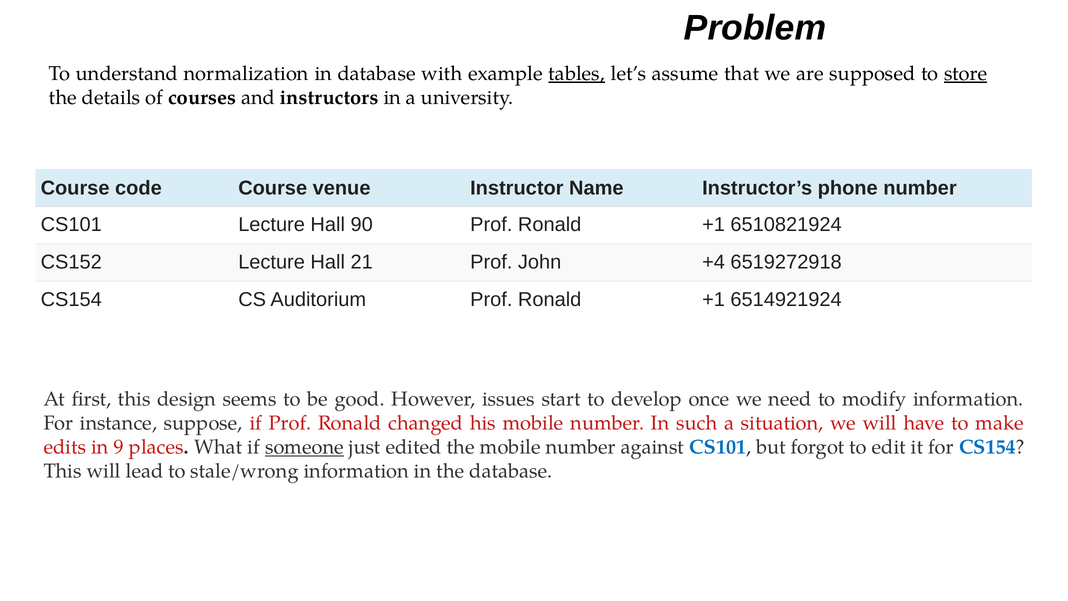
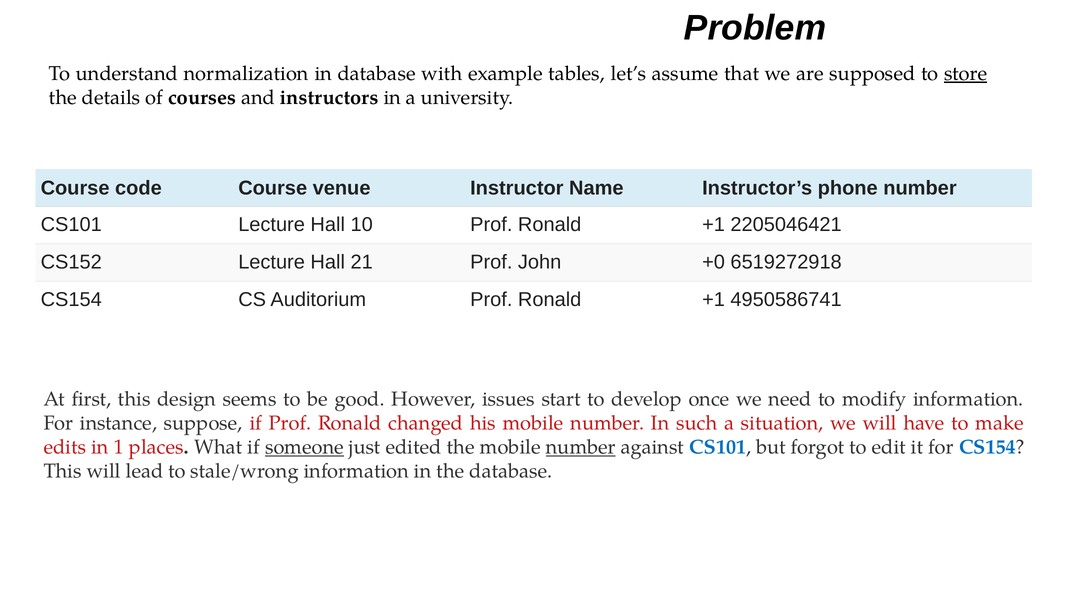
tables underline: present -> none (577, 74)
90: 90 -> 10 (362, 225)
6510821924: 6510821924 -> 2205046421 (786, 225)
+4: +4 -> +0 (714, 262)
6514921924: 6514921924 -> 4950586741 (786, 299)
9: 9 -> 1 (119, 447)
number underline: none -> present (581, 447)
